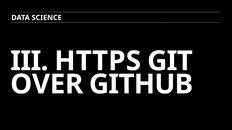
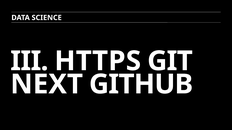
OVER: OVER -> NEXT (47, 84)
